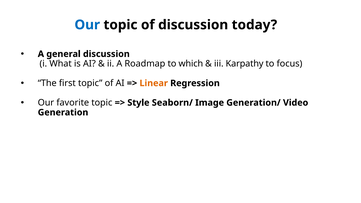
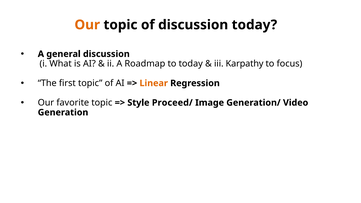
Our colour: blue -> orange (87, 25)
to which: which -> today (191, 64)
Seaborn/: Seaborn/ -> Proceed/ (172, 103)
